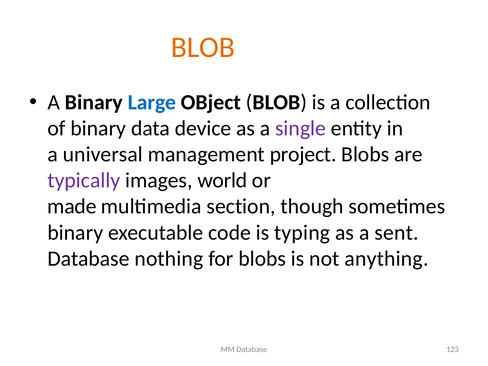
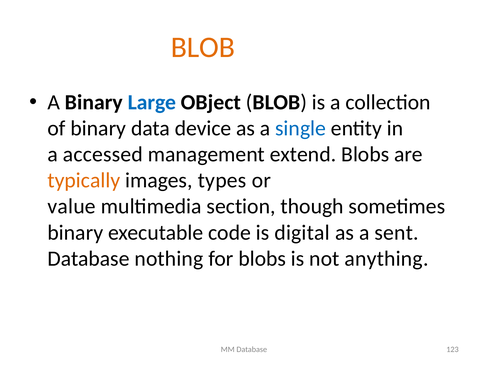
single colour: purple -> blue (301, 128)
universal: universal -> accessed (103, 154)
project: project -> extend (303, 154)
typically colour: purple -> orange (84, 180)
world: world -> types (222, 180)
made: made -> value (72, 207)
typing: typing -> digital (302, 233)
